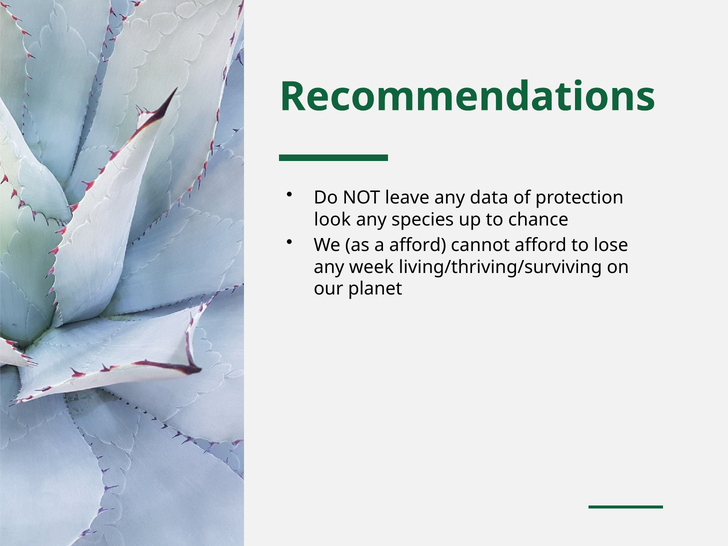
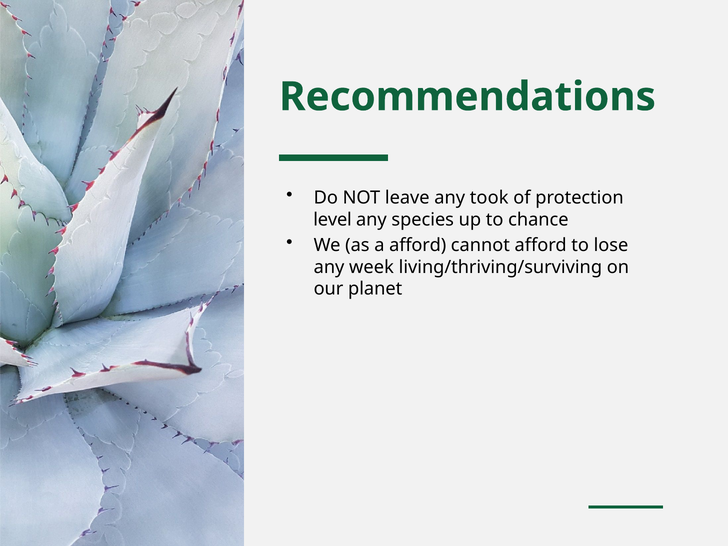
data: data -> took (489, 198)
look: look -> level (333, 220)
